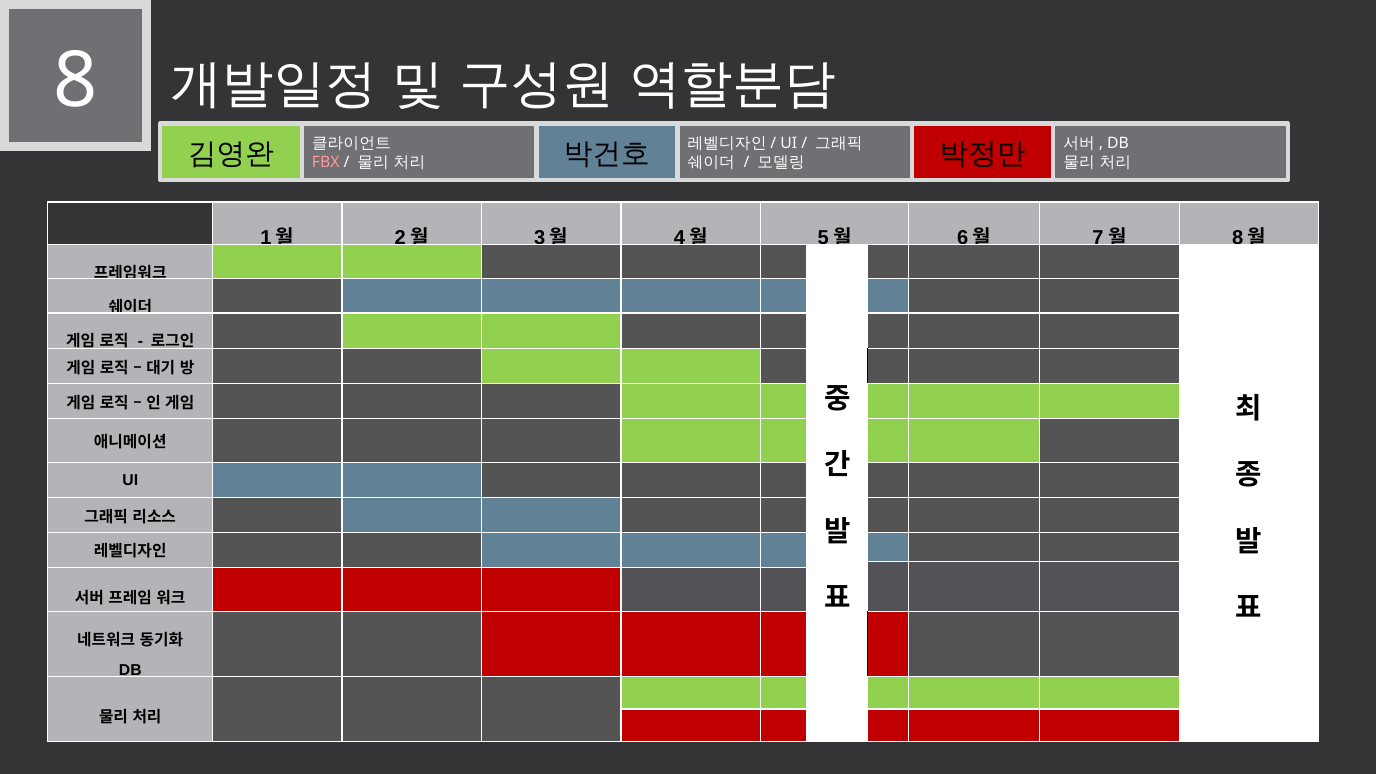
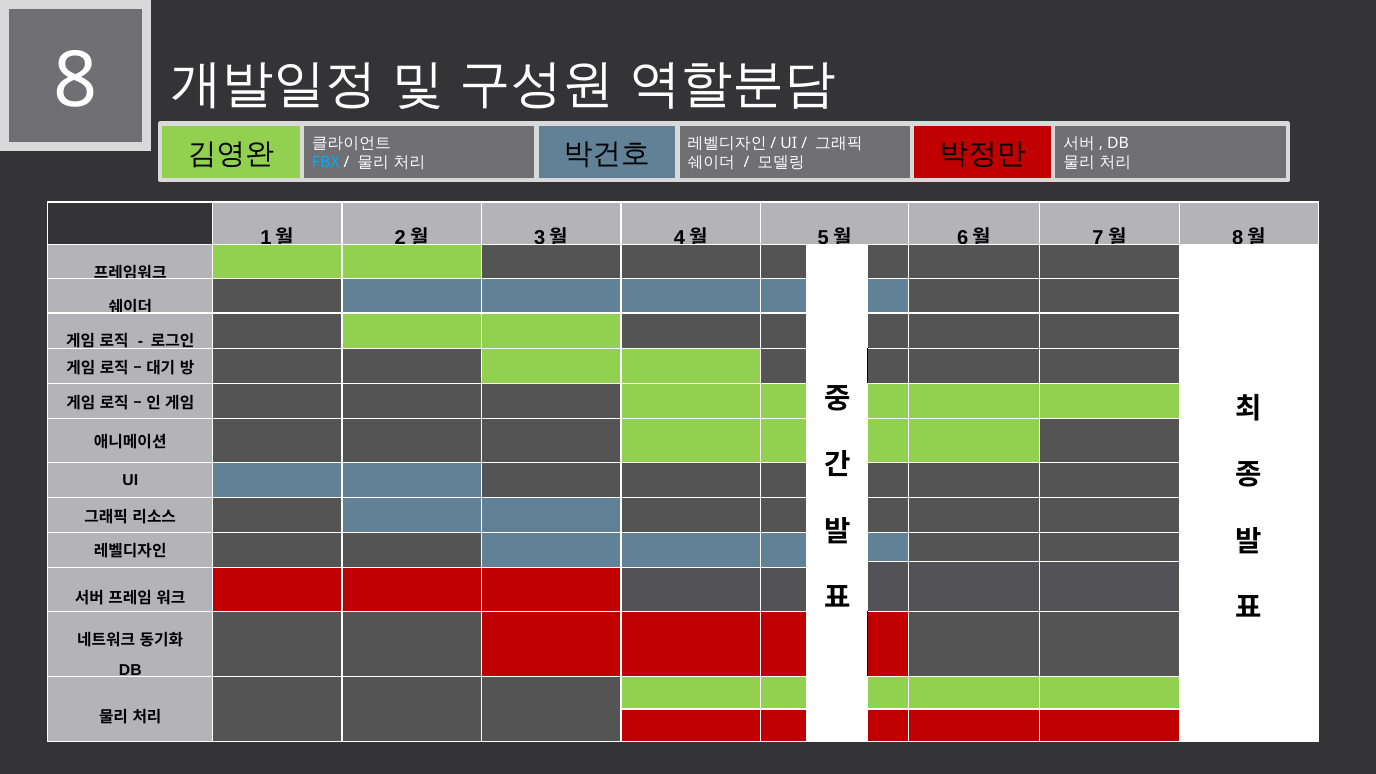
FBX colour: pink -> light blue (326, 162)
